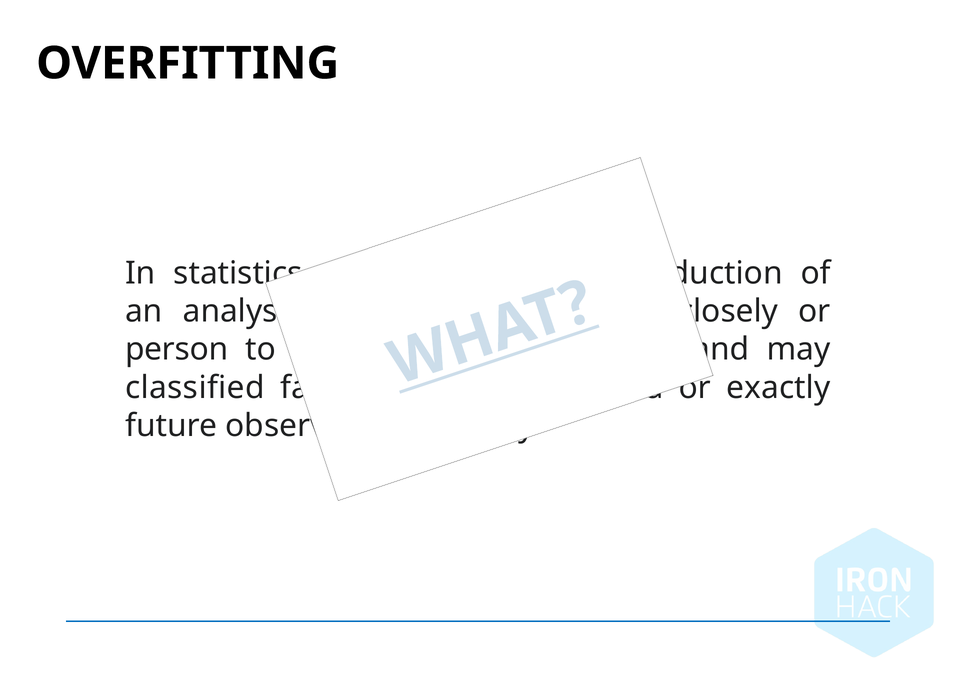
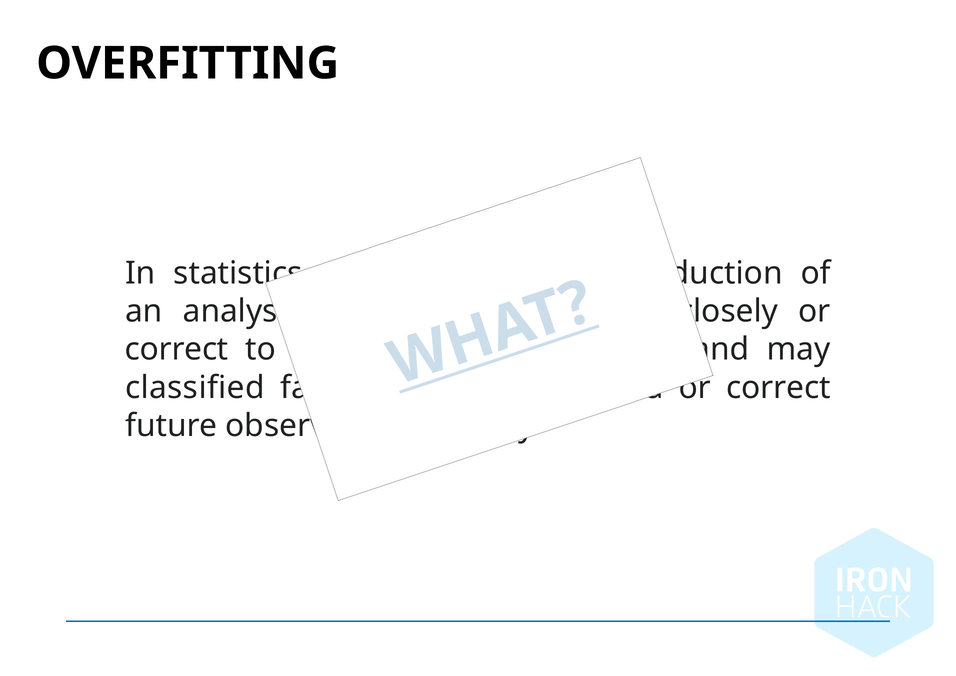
person: person -> correct (177, 349)
exactly: exactly -> correct (778, 388)
